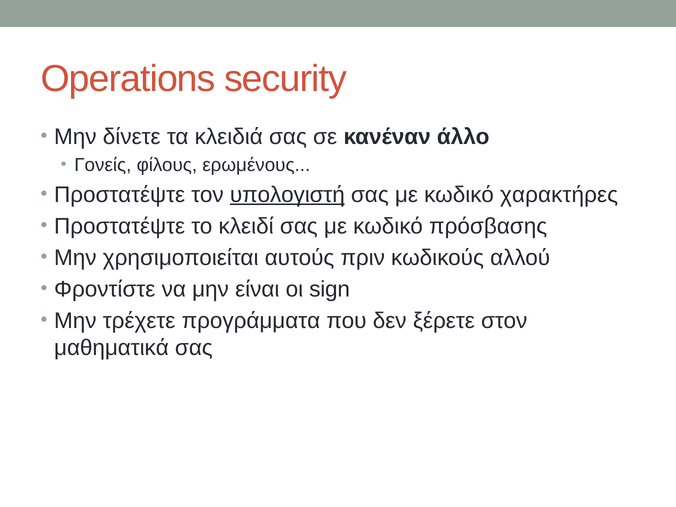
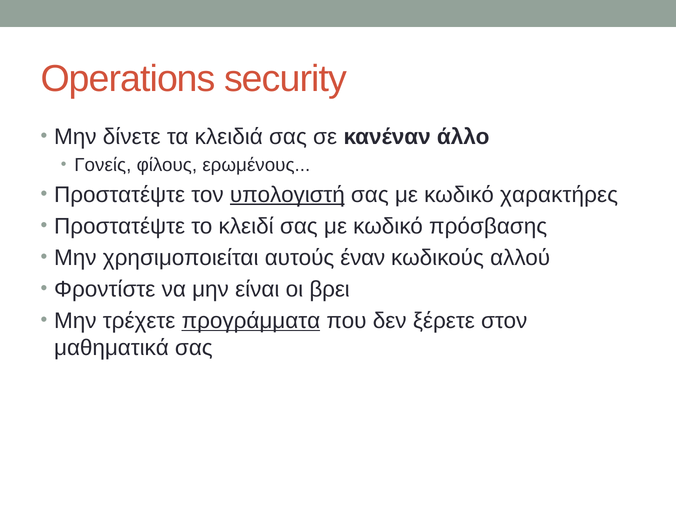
πριν: πριν -> έναν (363, 258)
sign: sign -> βρει (330, 289)
προγράμματα underline: none -> present (251, 321)
